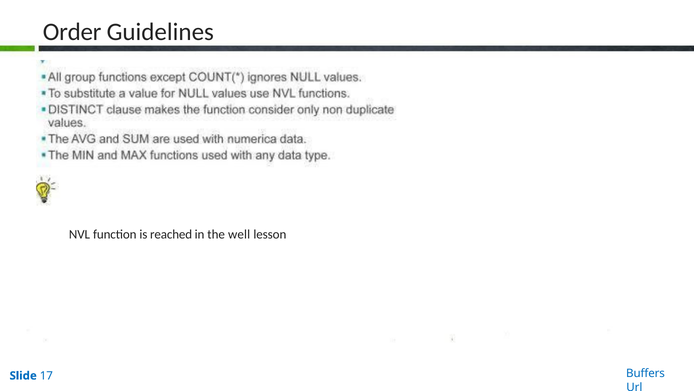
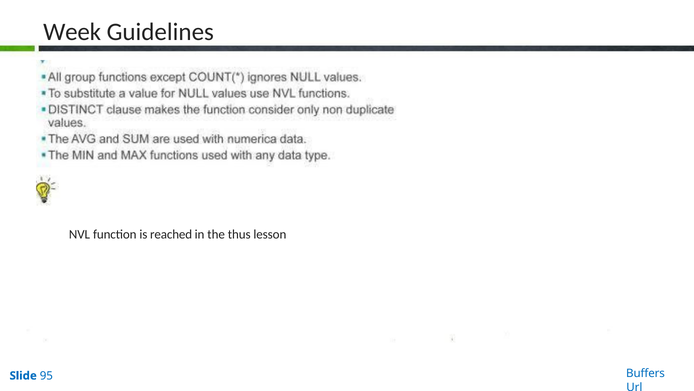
Order: Order -> Week (72, 32)
well: well -> thus (239, 234)
17: 17 -> 95 (46, 375)
